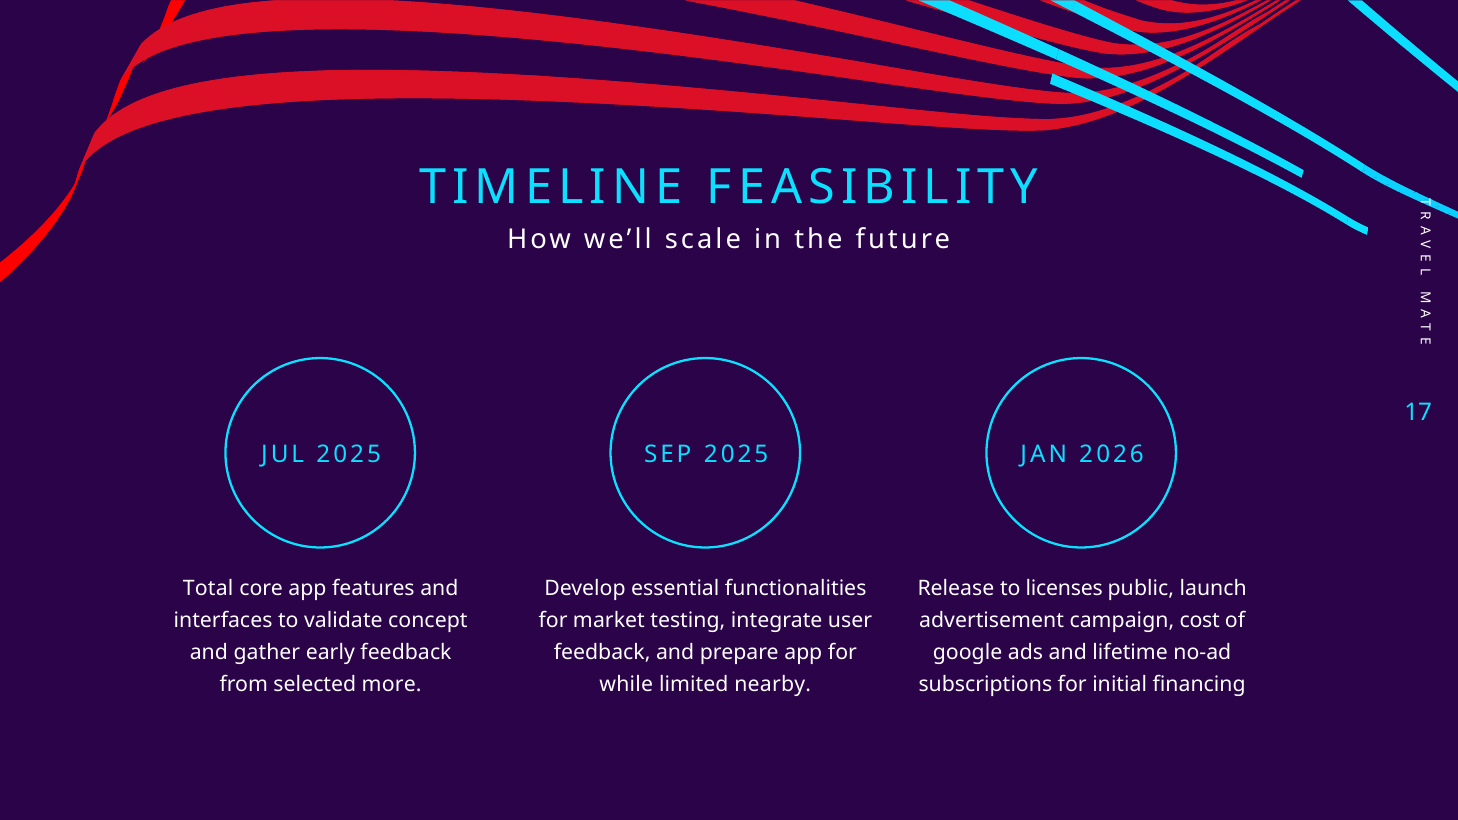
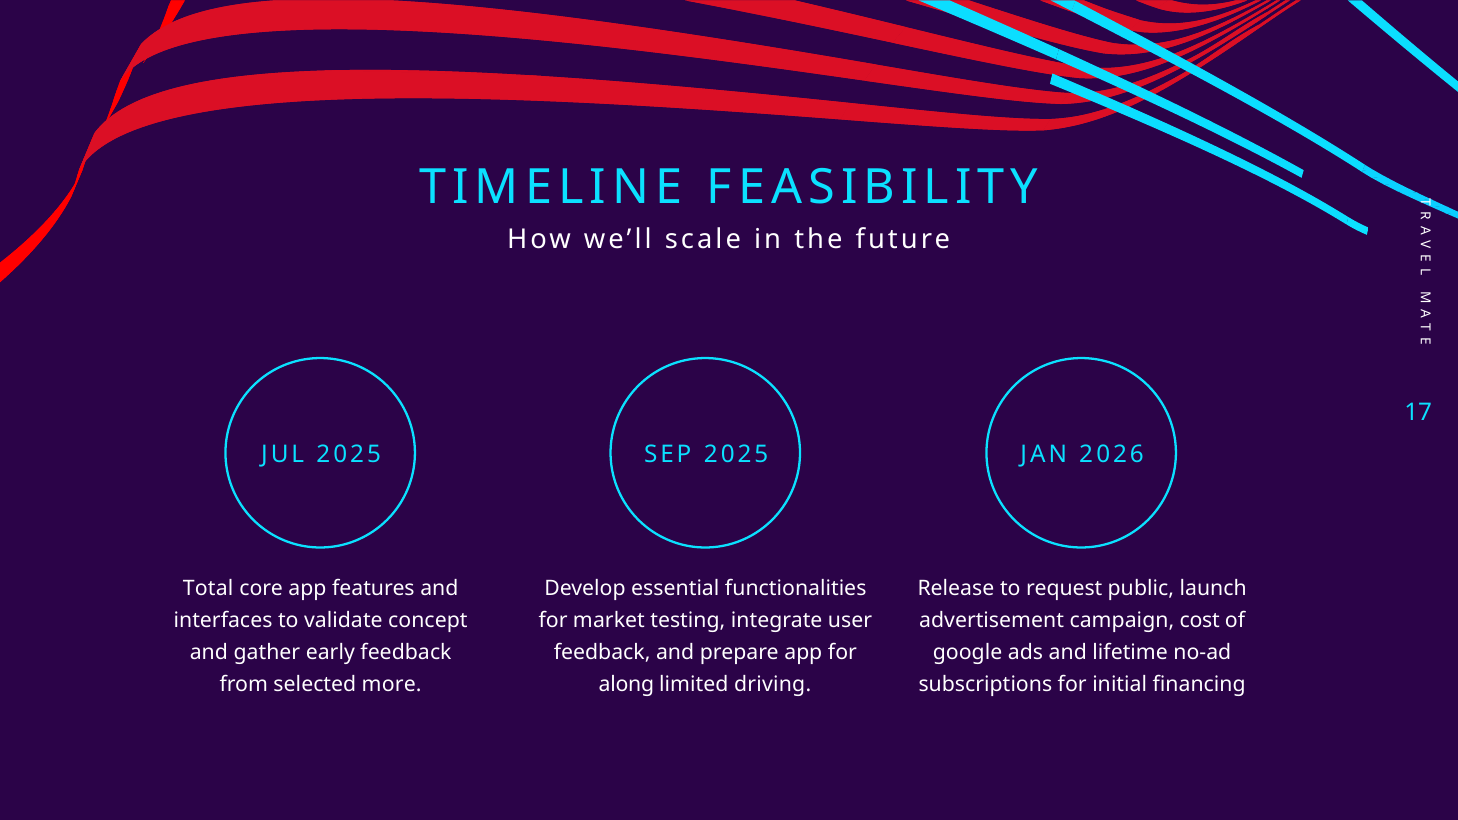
licenses: licenses -> request (1064, 589)
while: while -> along (626, 684)
nearby: nearby -> driving (773, 684)
